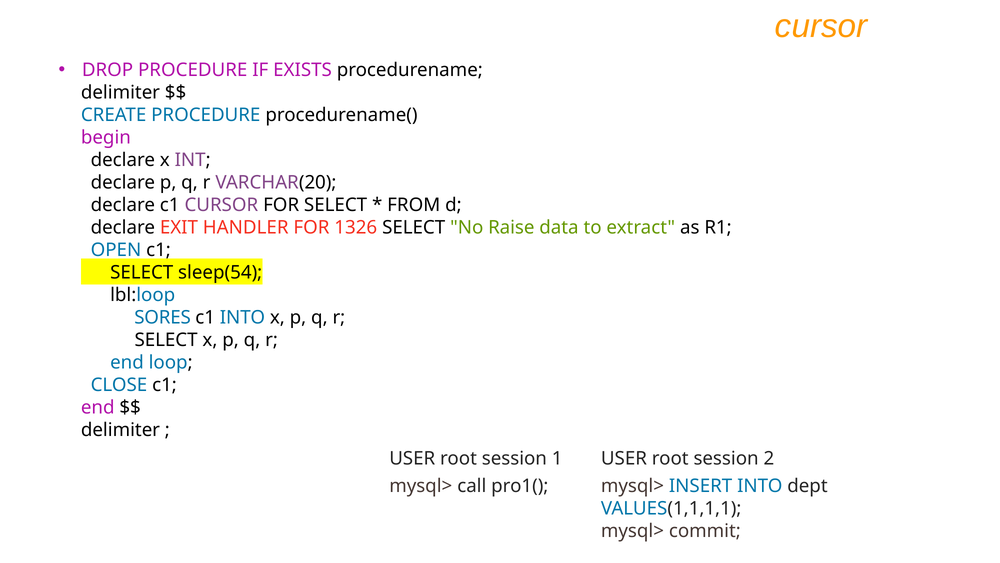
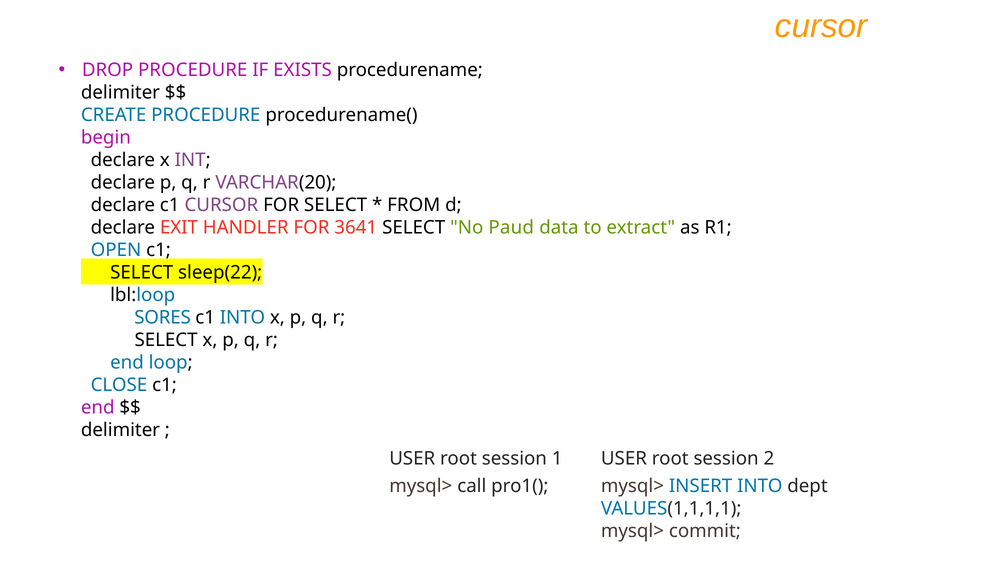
1326: 1326 -> 3641 (356, 227)
Raise: Raise -> Paud (511, 227)
sleep(54: sleep(54 -> sleep(22 (220, 272)
